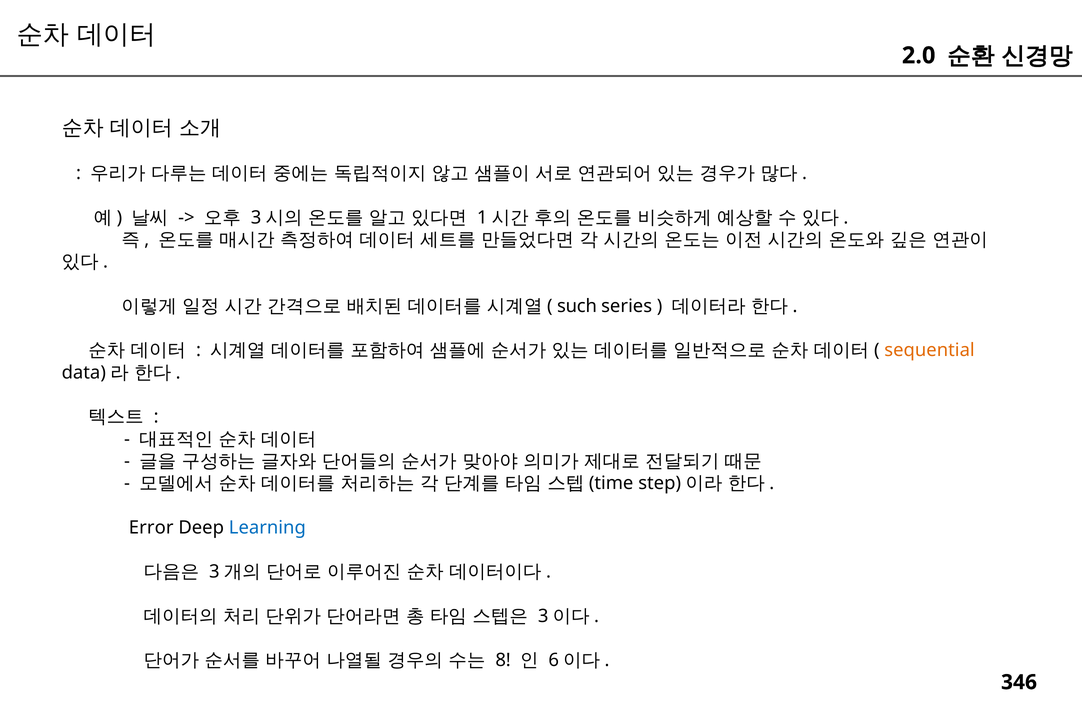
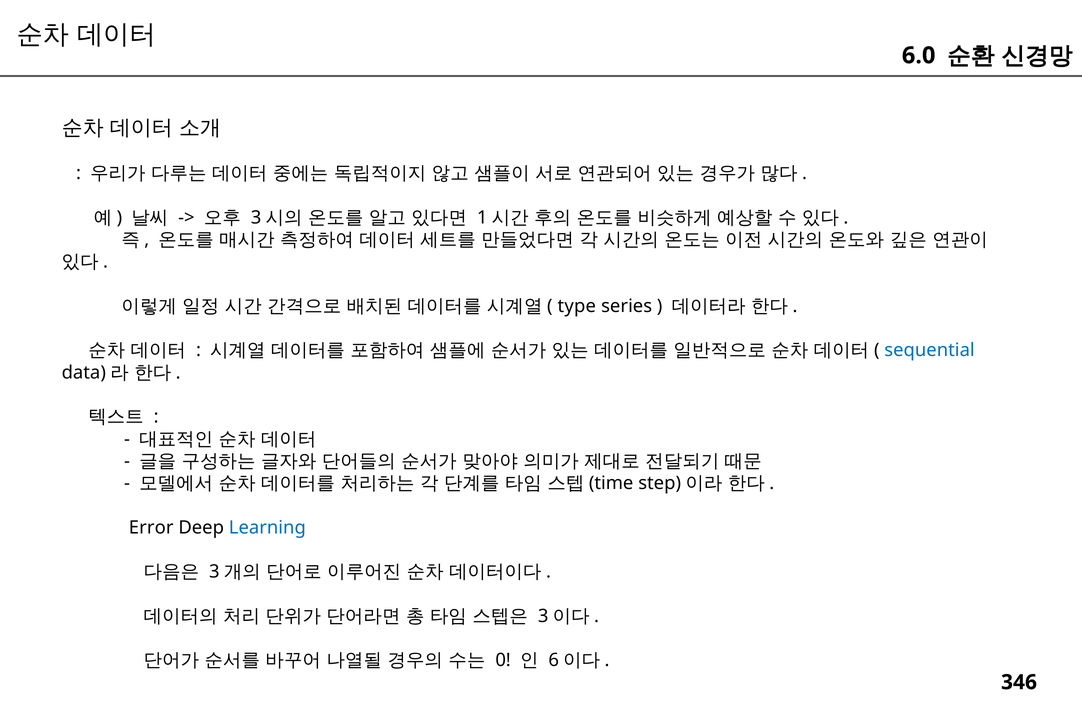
2.0: 2.0 -> 6.0 (919, 55)
such: such -> type (577, 306)
sequential colour: orange -> blue (930, 350)
8: 8 -> 0 (503, 660)
